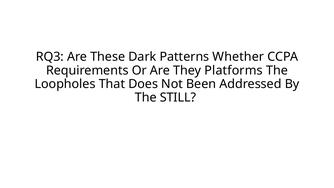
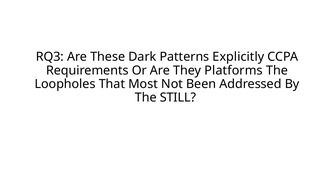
Whether: Whether -> Explicitly (238, 57)
Does: Does -> Most (143, 84)
